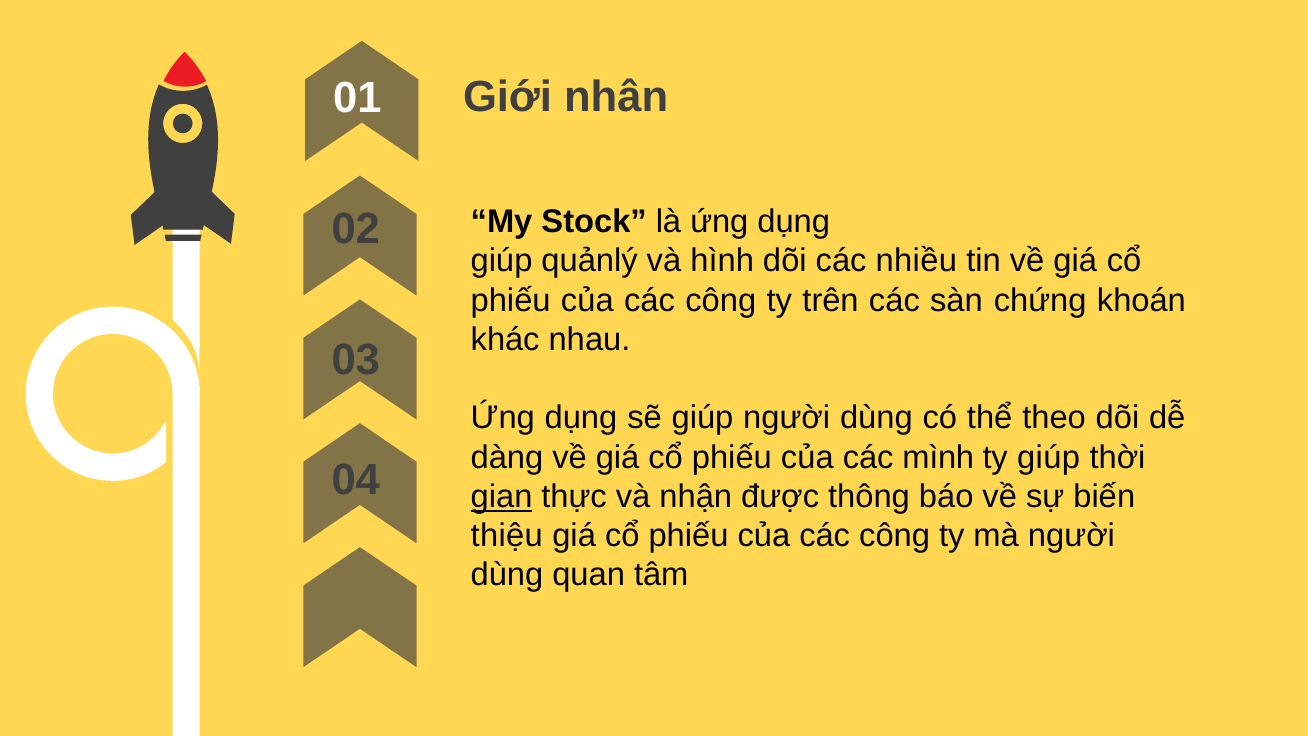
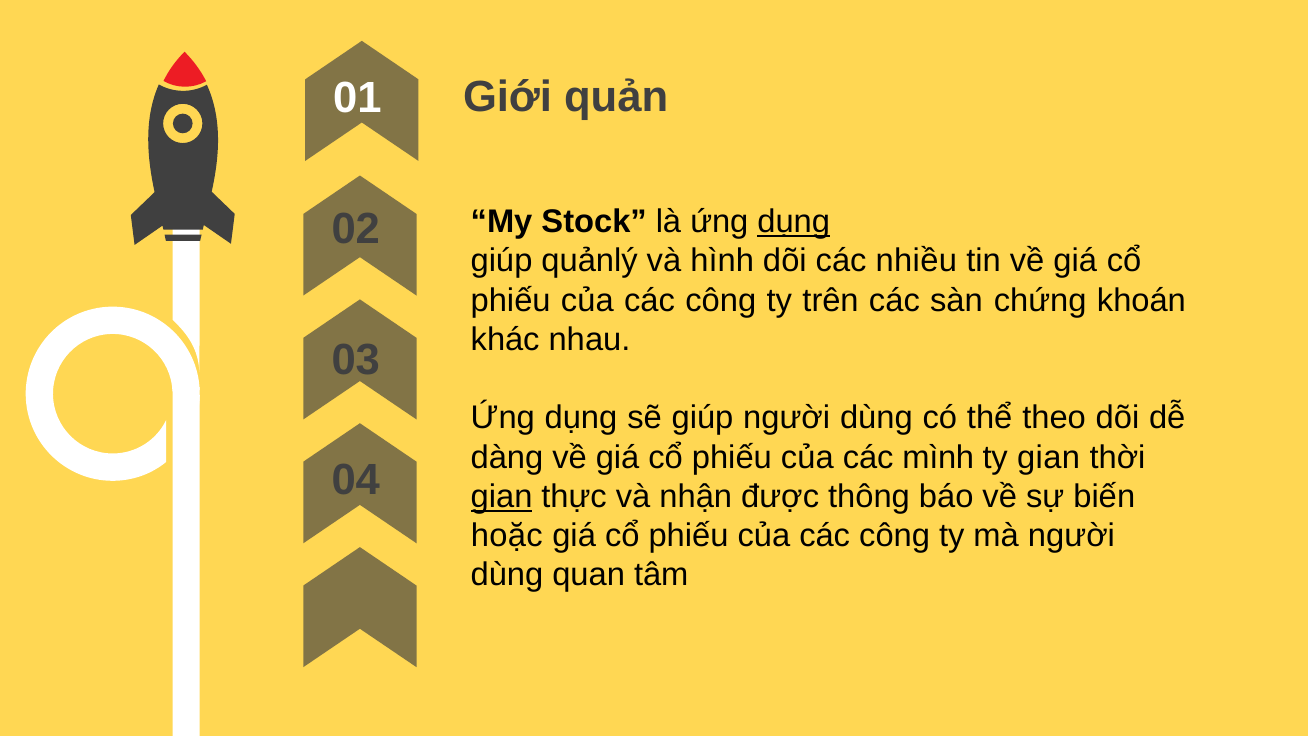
nhân: nhân -> quản (616, 97)
dụng underline: none -> present (794, 222)
ty giúp: giúp -> gian (1049, 457)
thiệu: thiệu -> hoặc (507, 536)
